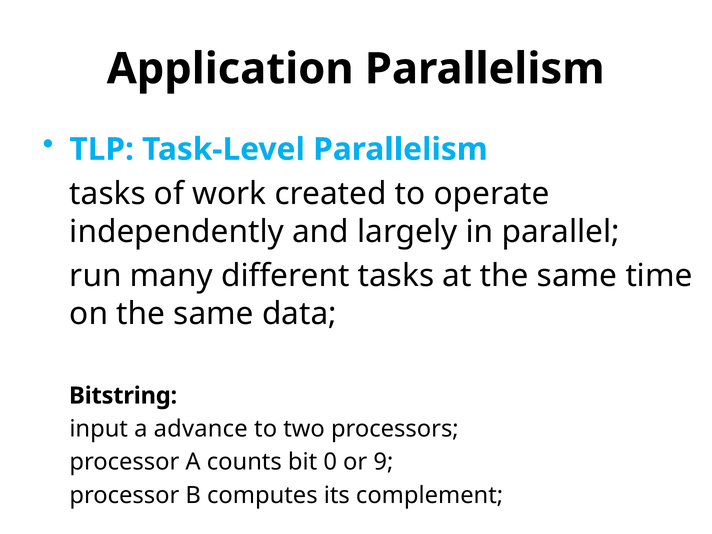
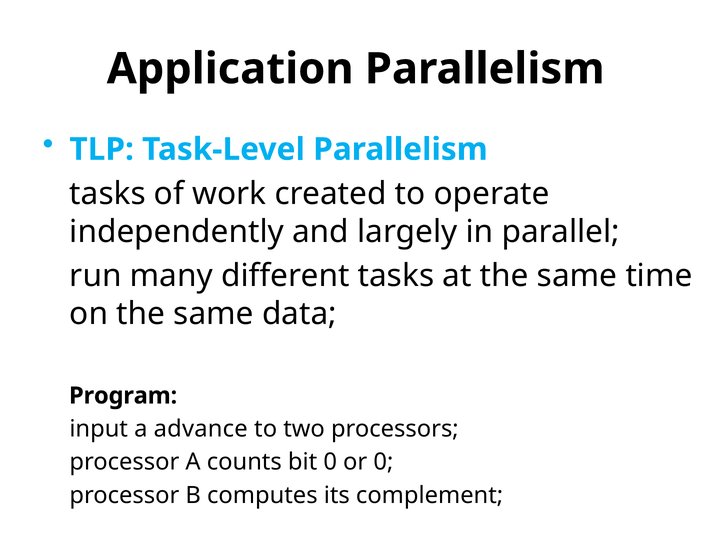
Bitstring: Bitstring -> Program (123, 396)
or 9: 9 -> 0 (383, 462)
